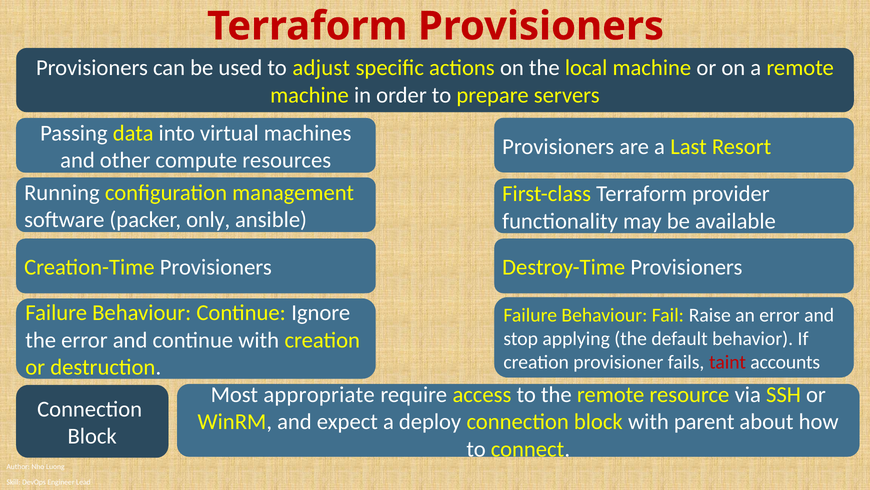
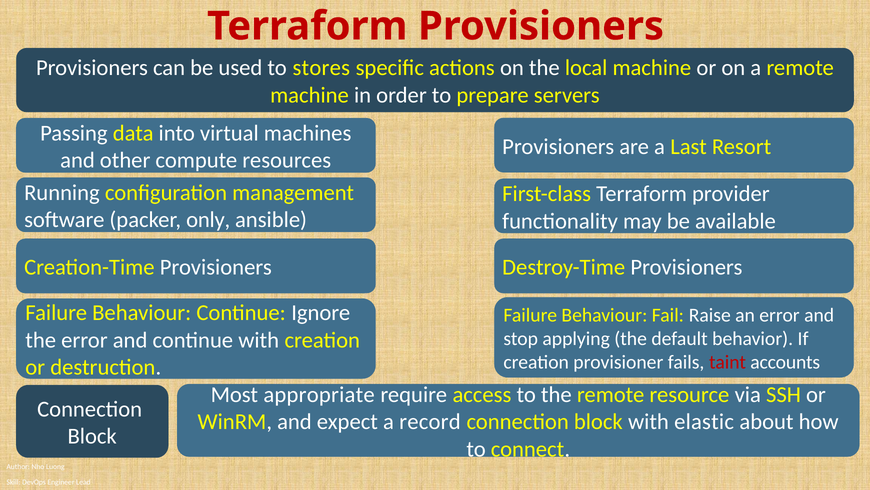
adjust: adjust -> stores (321, 68)
deploy: deploy -> record (430, 421)
parent: parent -> elastic (704, 421)
